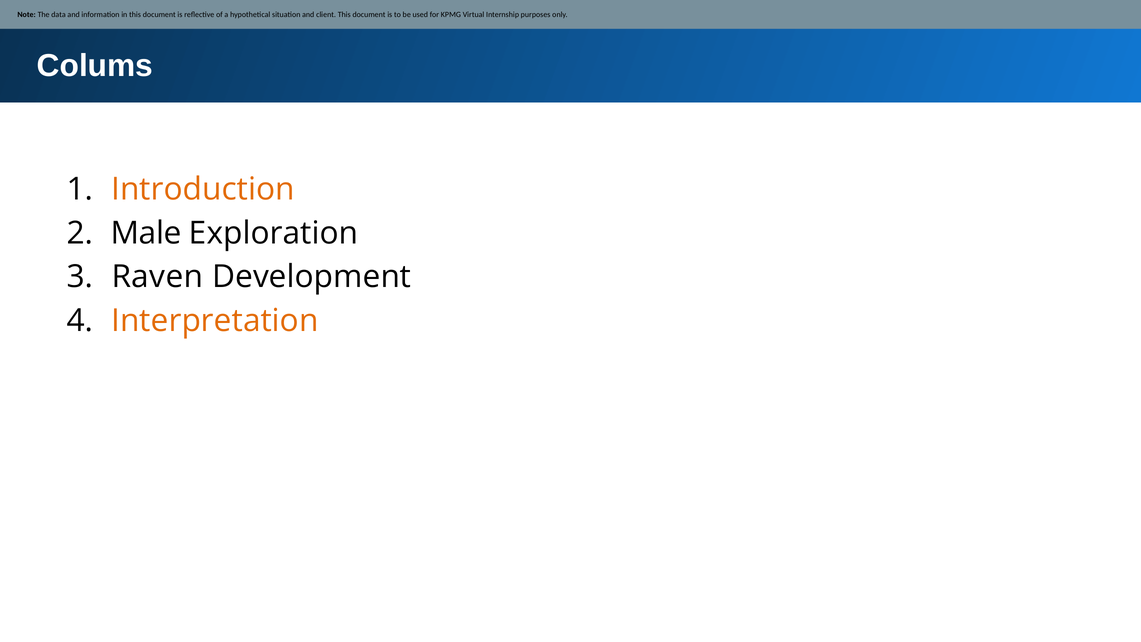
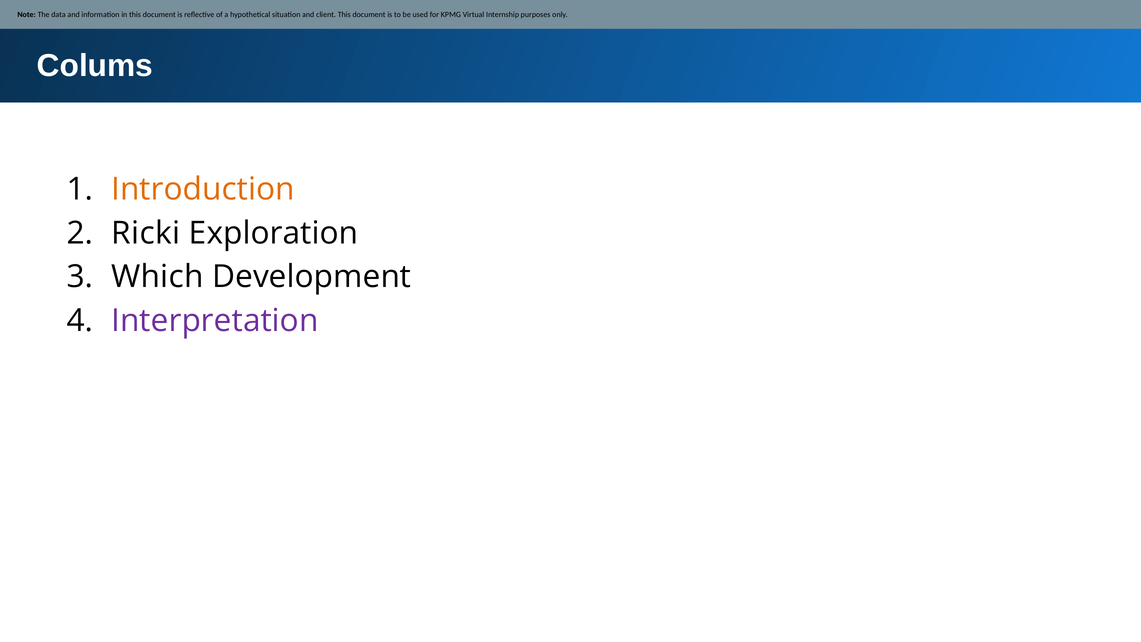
Male: Male -> Ricki (146, 233)
Raven: Raven -> Which (157, 277)
Interpretation colour: orange -> purple (215, 321)
